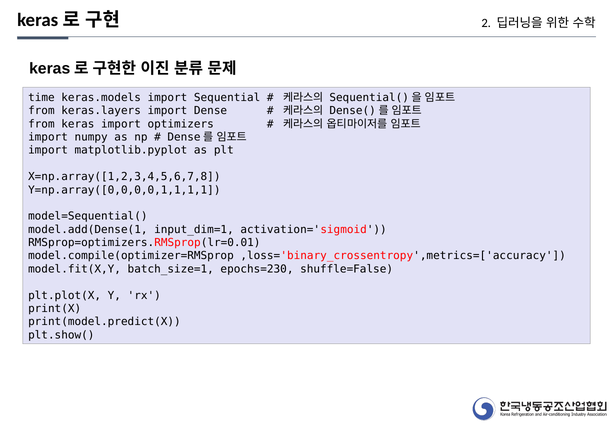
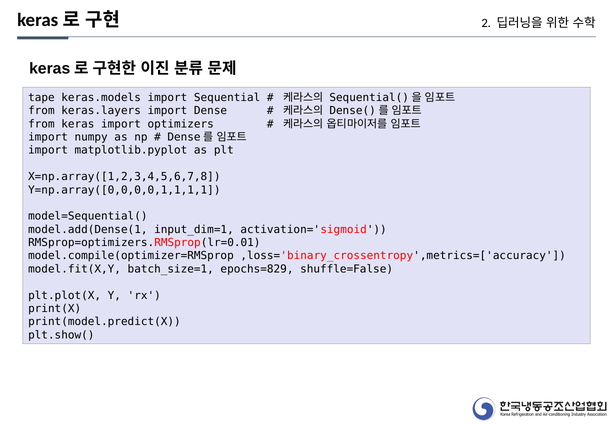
time: time -> tape (41, 98)
epochs=230: epochs=230 -> epochs=829 (257, 269)
